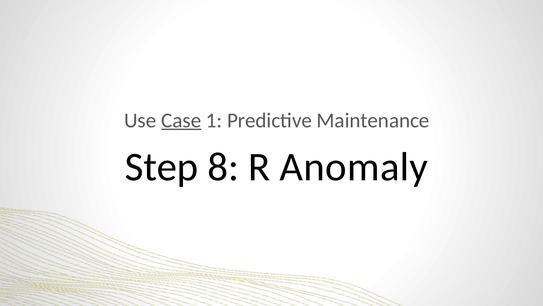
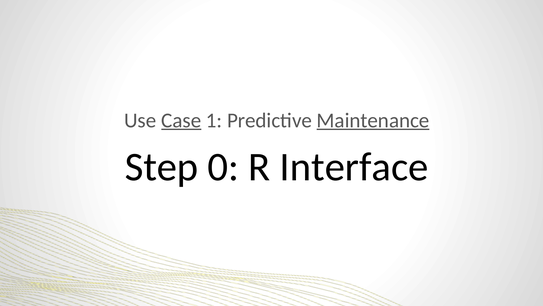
Maintenance underline: none -> present (373, 120)
8: 8 -> 0 (223, 167)
Anomaly: Anomaly -> Interface (354, 167)
